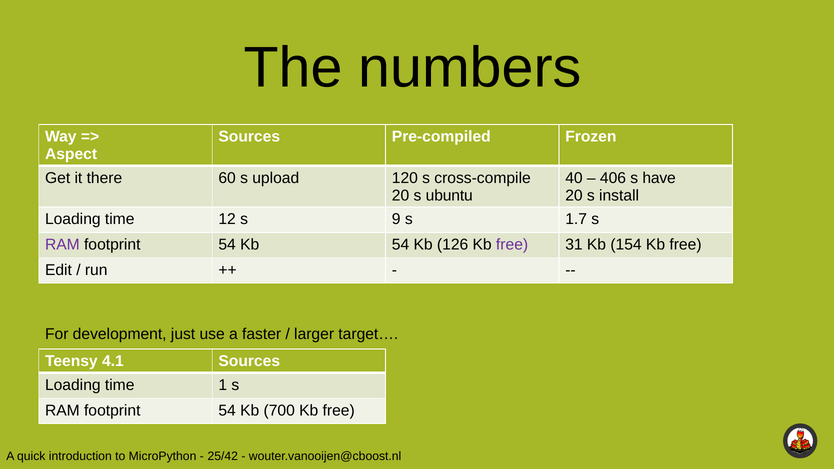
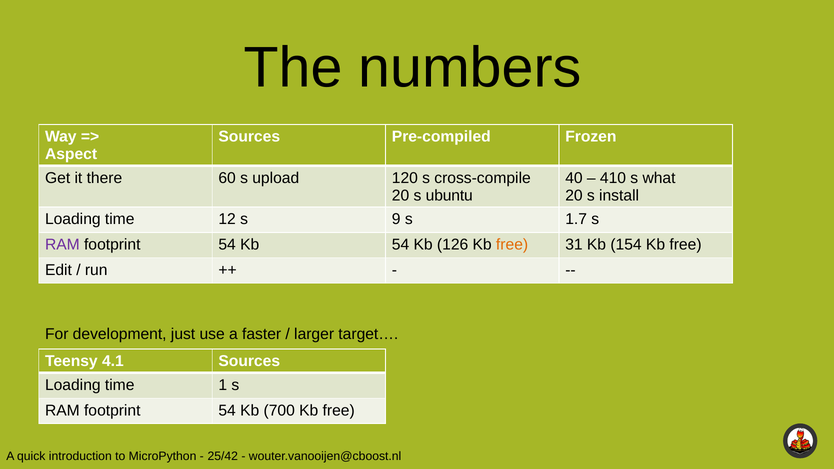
406: 406 -> 410 (613, 178)
have: have -> what (659, 178)
free colour: purple -> orange (512, 245)
